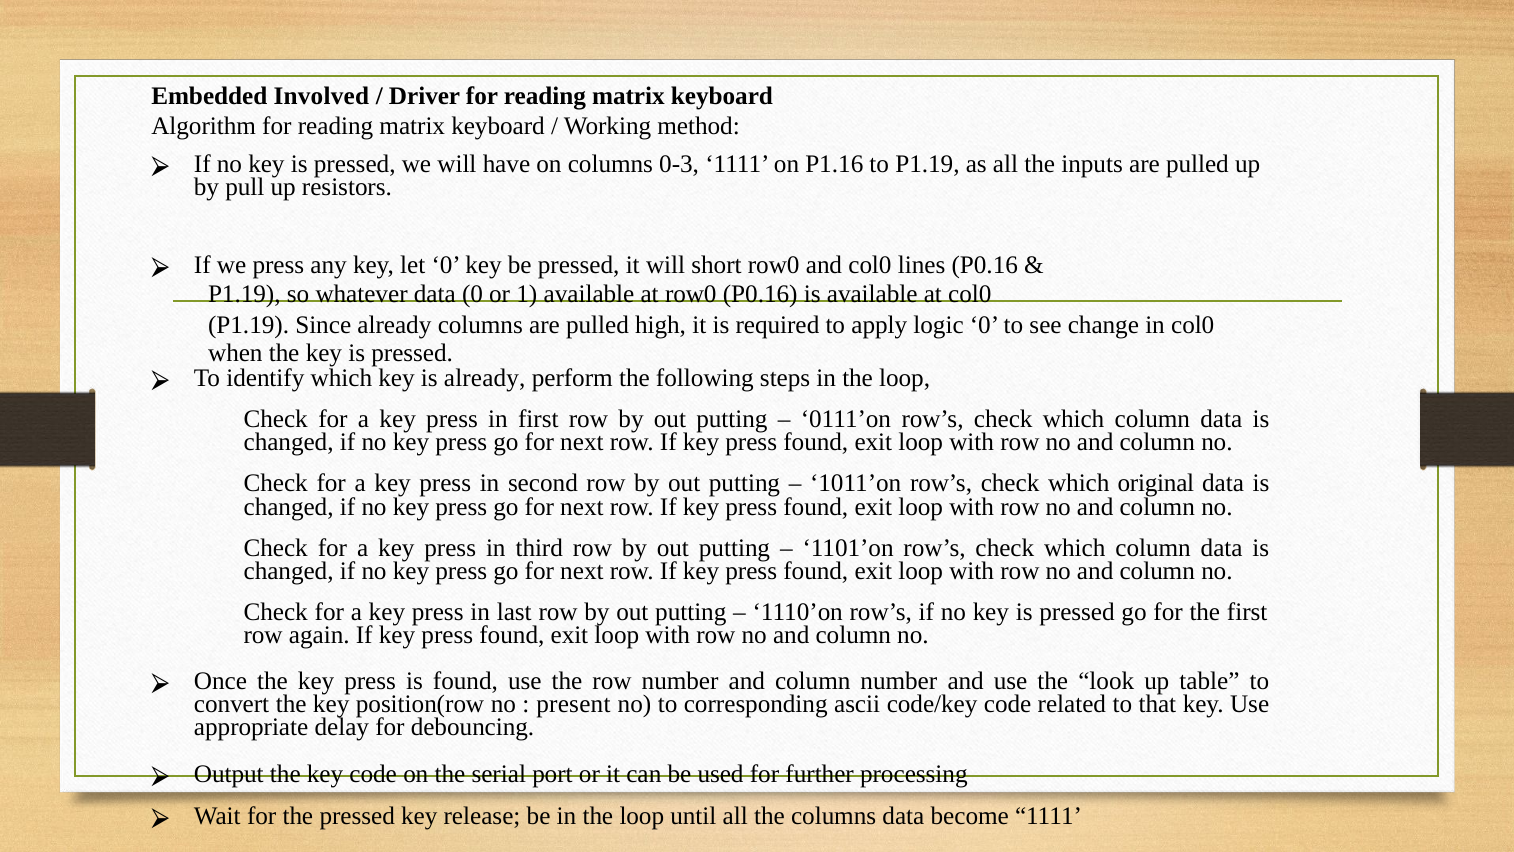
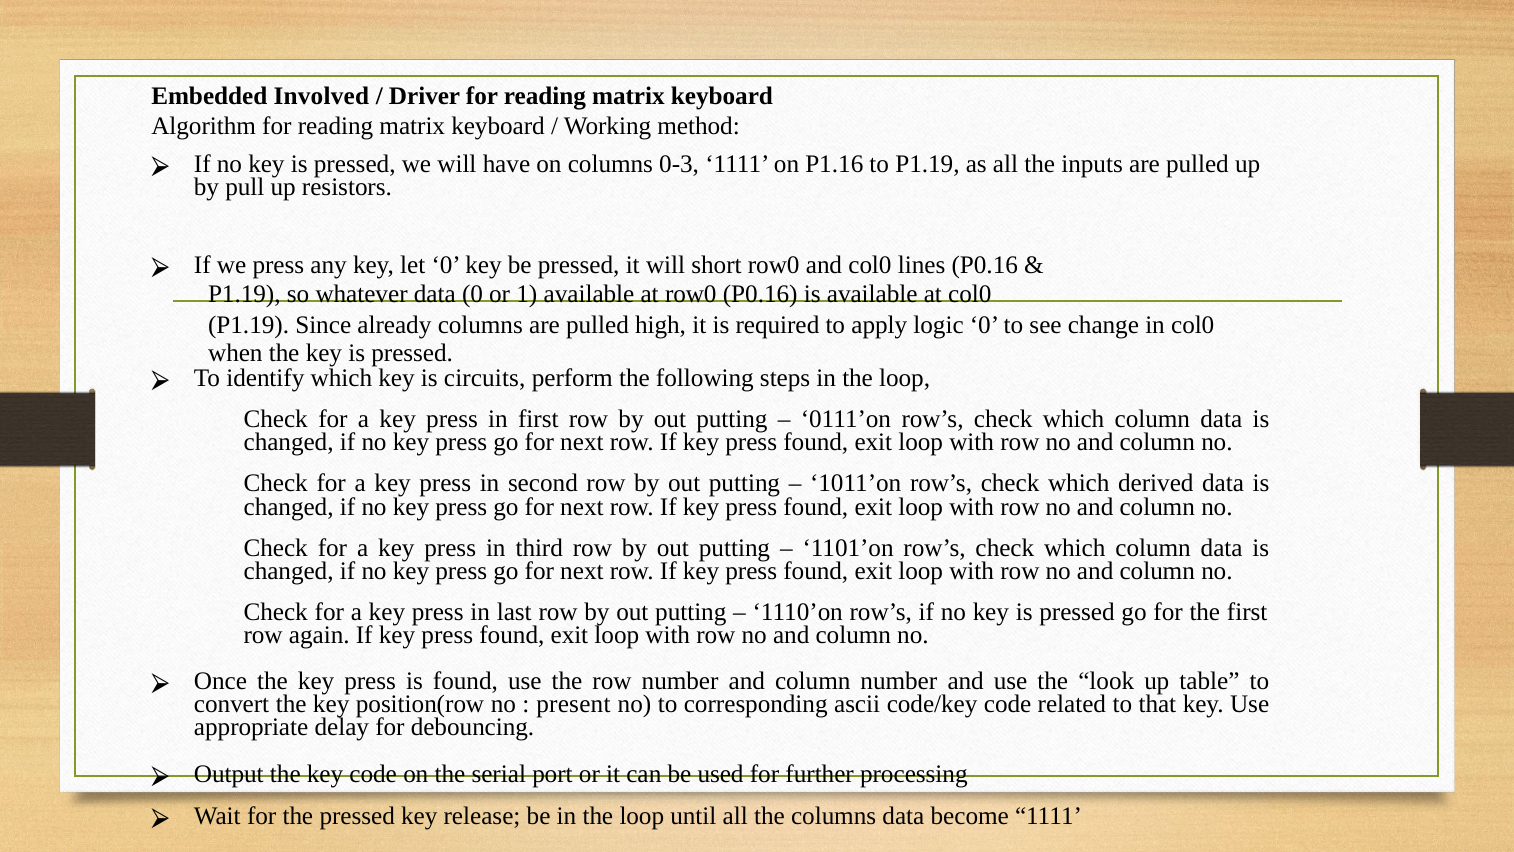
is already: already -> circuits (485, 378)
original: original -> derived (1156, 483)
